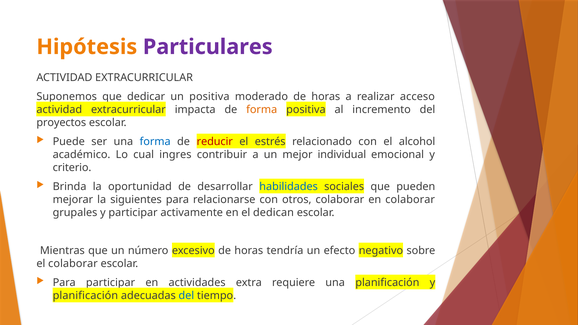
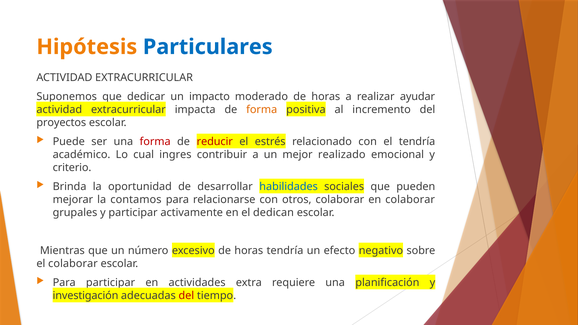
Particulares colour: purple -> blue (208, 47)
un positiva: positiva -> impacto (209, 97)
acceso: acceso -> ayudar (417, 97)
forma colour: blue -> red (155, 142)
el alcohol: alcohol -> tendría (417, 142)
individual: individual -> realizado (342, 155)
siguientes: siguientes -> contamos (136, 200)
planificación: planificación -> investigación (86, 296)
del colour: blue -> red (186, 296)
